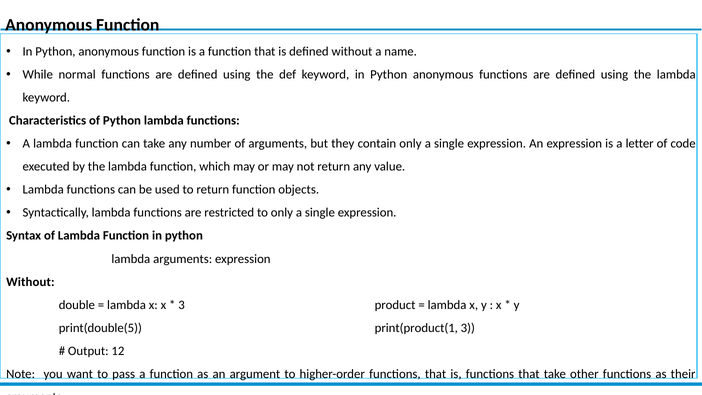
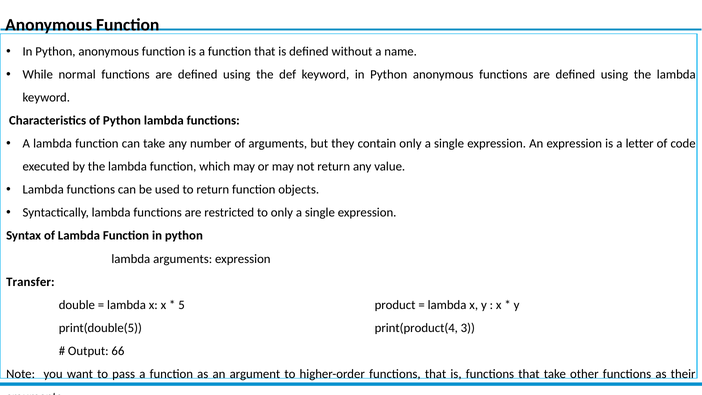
Without: Without -> Transfer (30, 282)
3: 3 -> 5 (182, 305)
print(product(1: print(product(1 -> print(product(4 (416, 328)
12: 12 -> 66 (118, 351)
